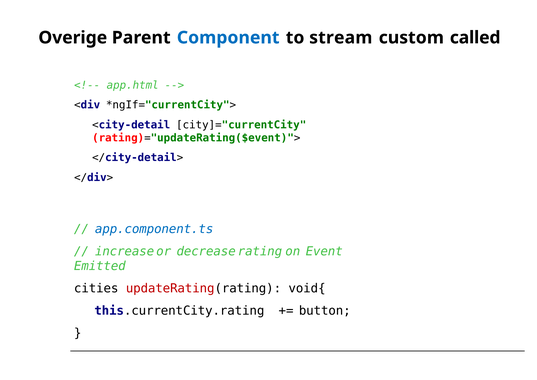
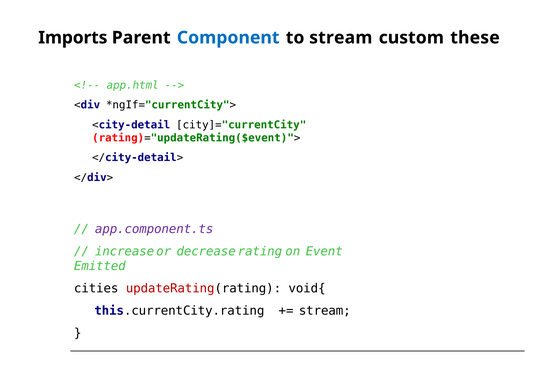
Overige: Overige -> Imports (73, 38)
called: called -> these (475, 38)
app.component.ts colour: blue -> purple (154, 229)
button: button -> stream (325, 311)
